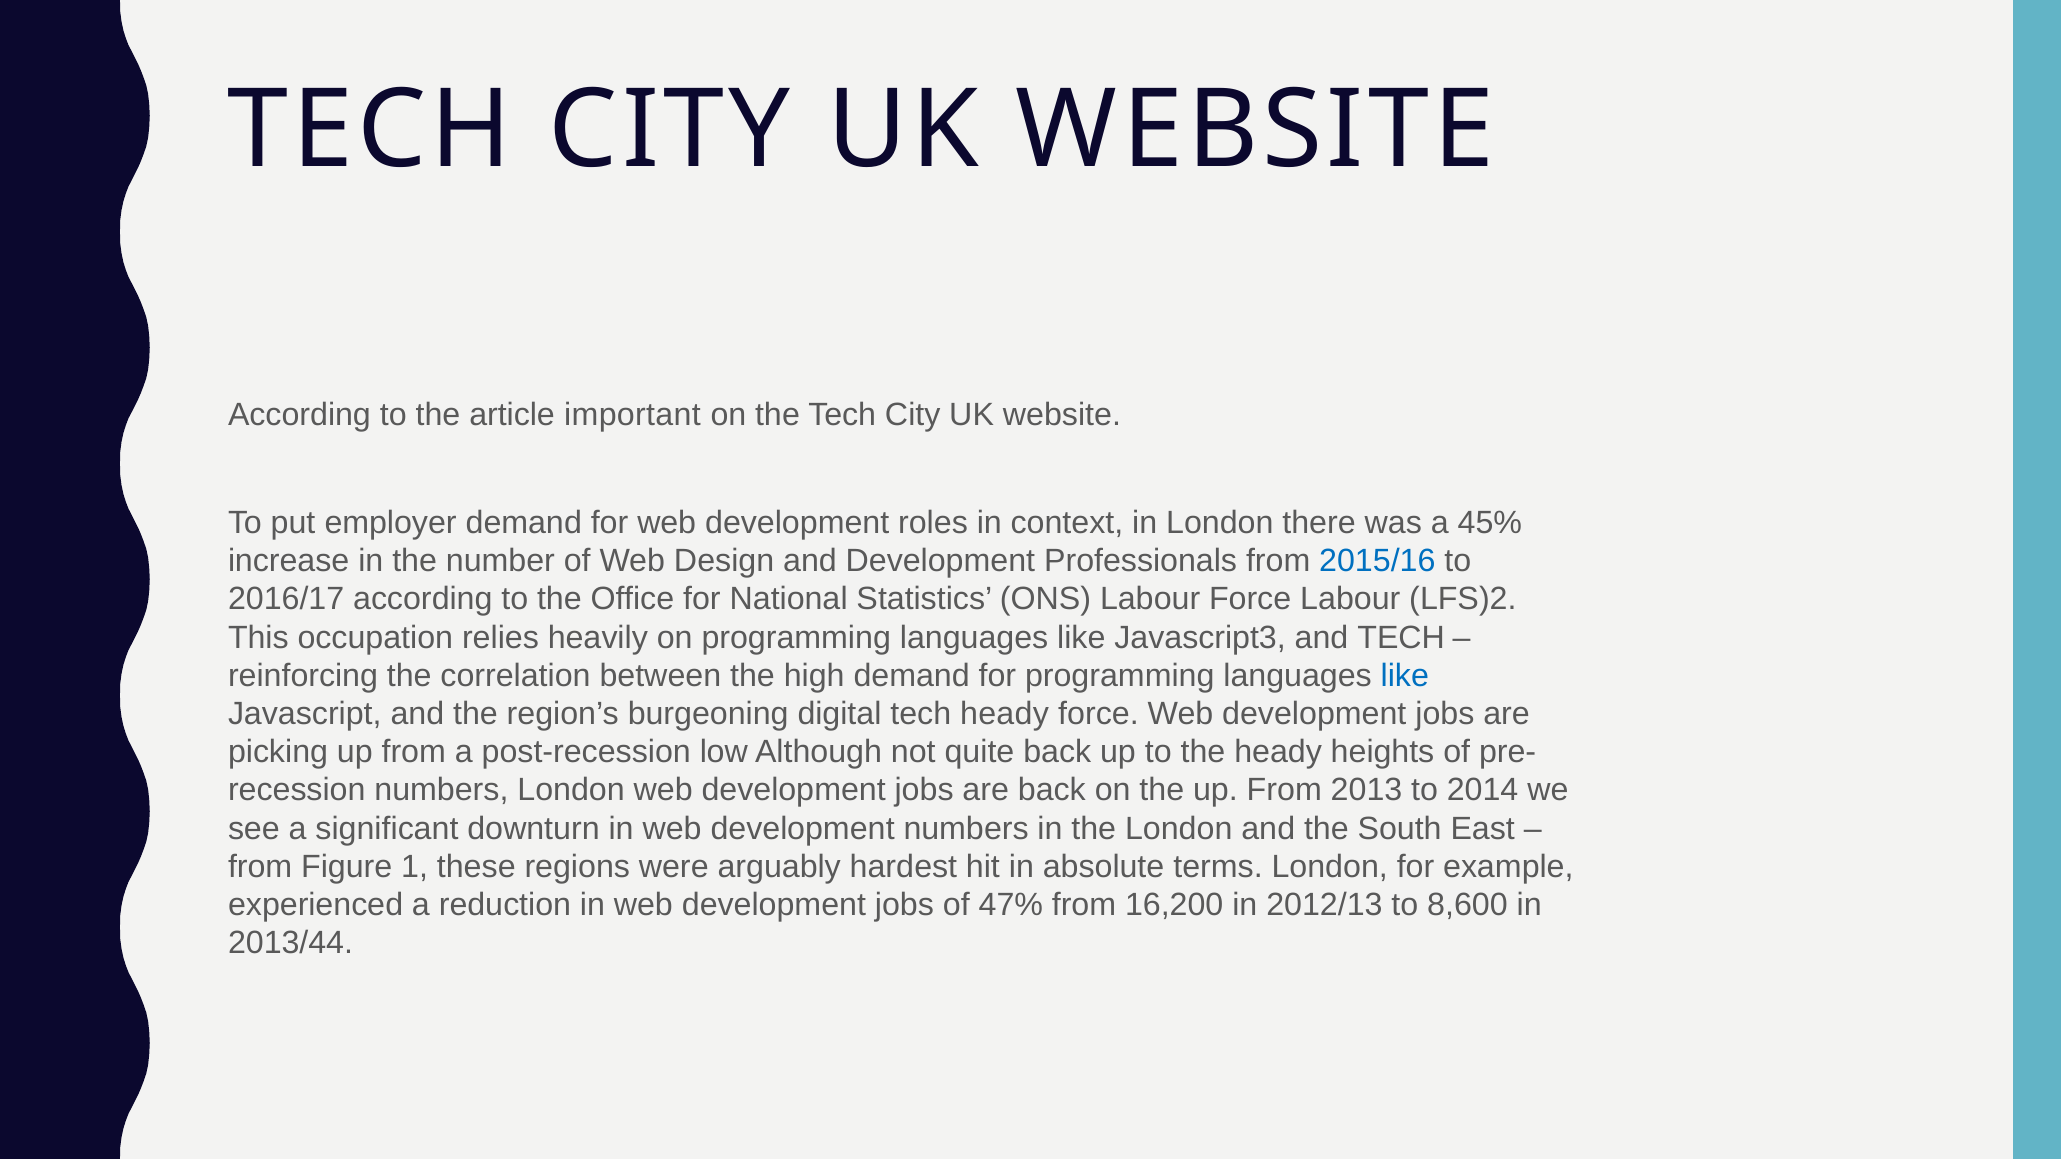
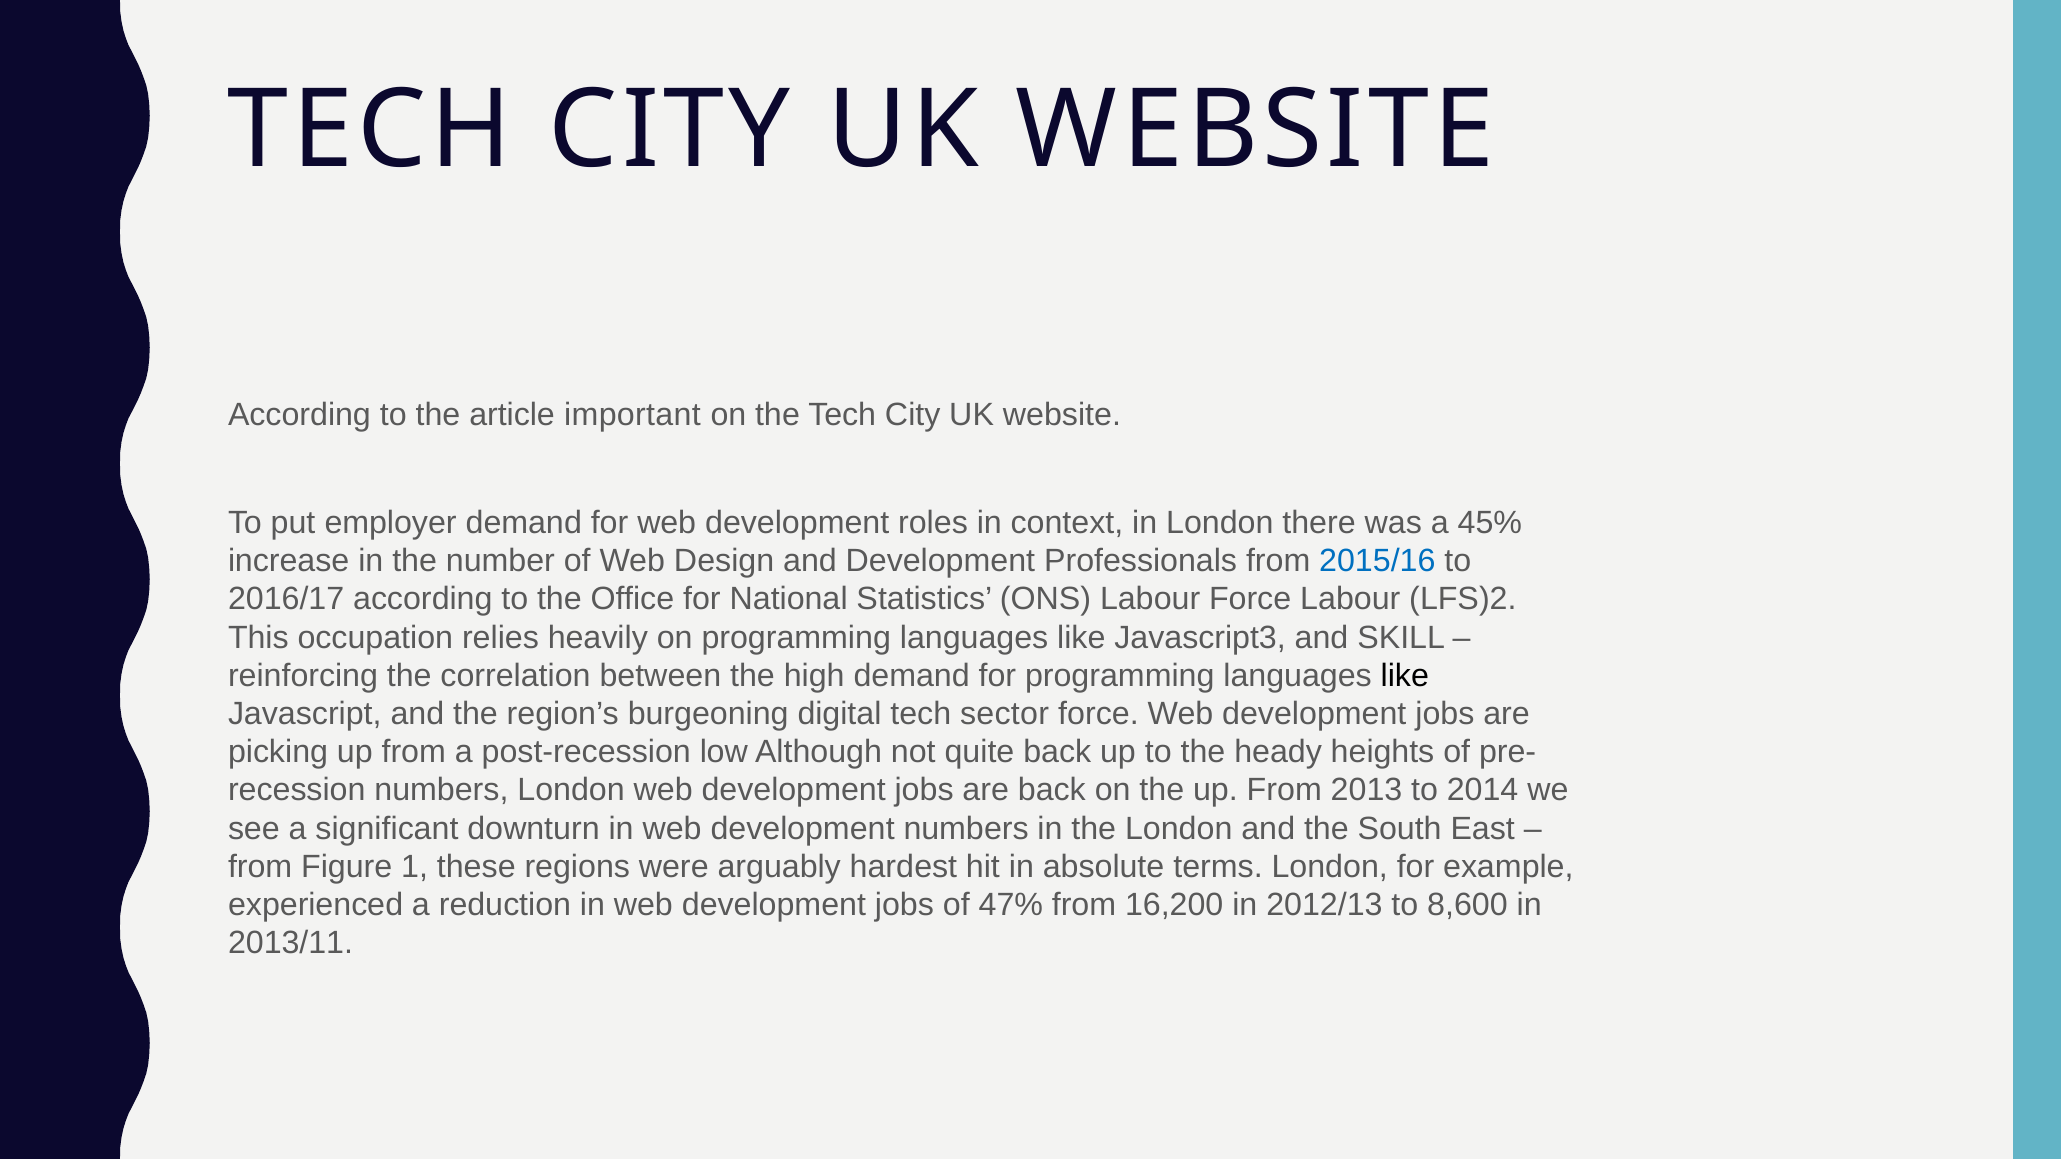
and TECH: TECH -> SKILL (1401, 638)
like colour: blue -> black (1405, 676)
tech heady: heady -> sector (1005, 714)
2013/44: 2013/44 -> 2013/11 (291, 943)
